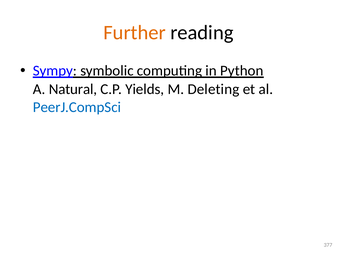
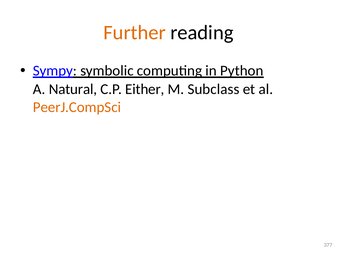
Yields: Yields -> Either (145, 89)
Deleting: Deleting -> Subclass (213, 89)
PeerJ.CompSci colour: blue -> orange (77, 107)
